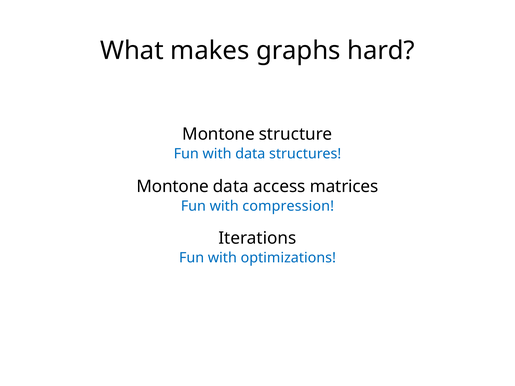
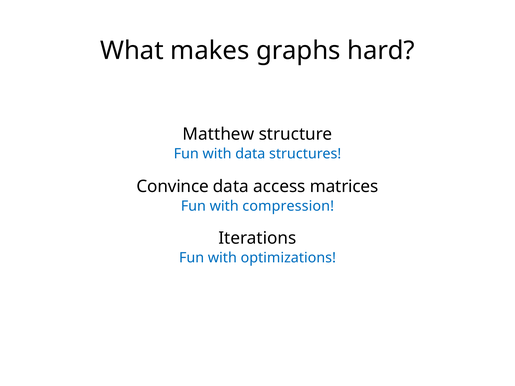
Montone: Montone -> Matthew (218, 134)
Montone: Montone -> Convince (173, 187)
